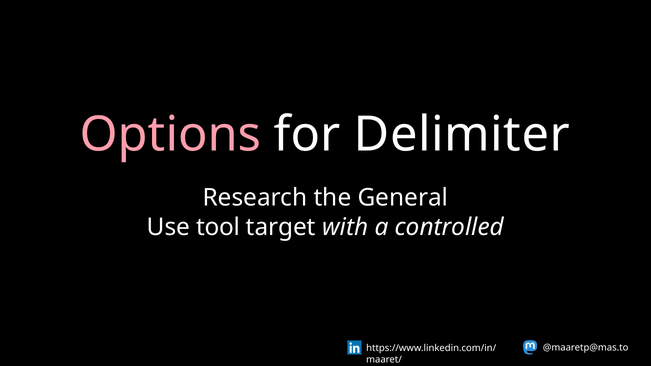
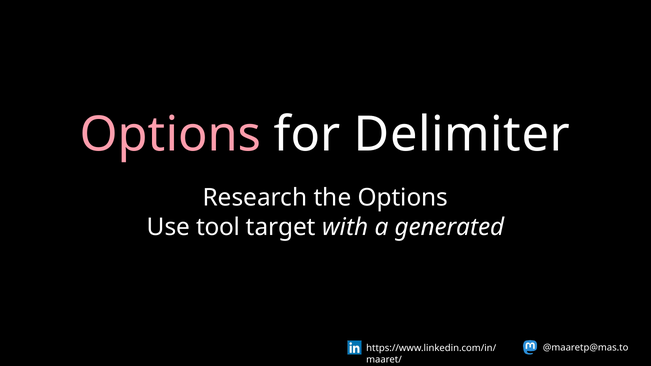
the General: General -> Options (403, 198)
controlled: controlled -> generated (450, 227)
